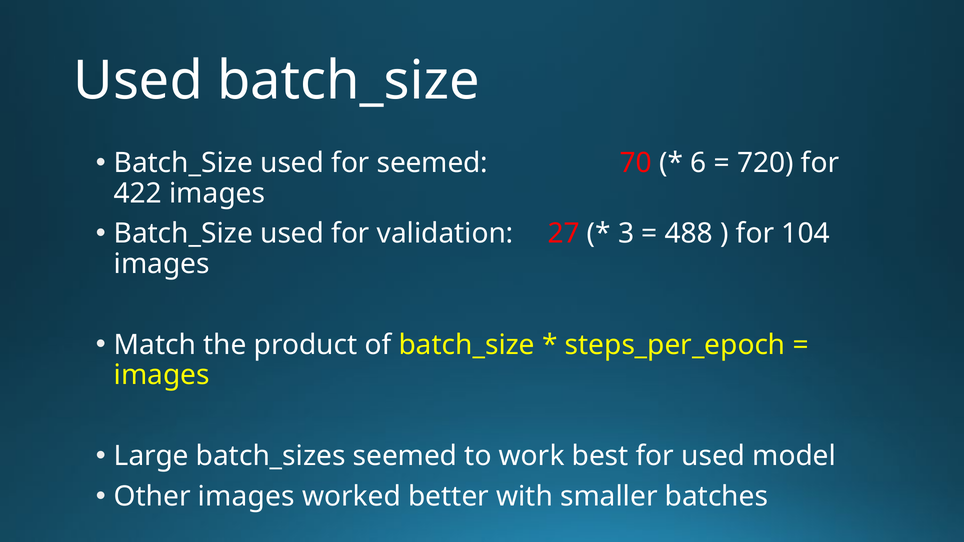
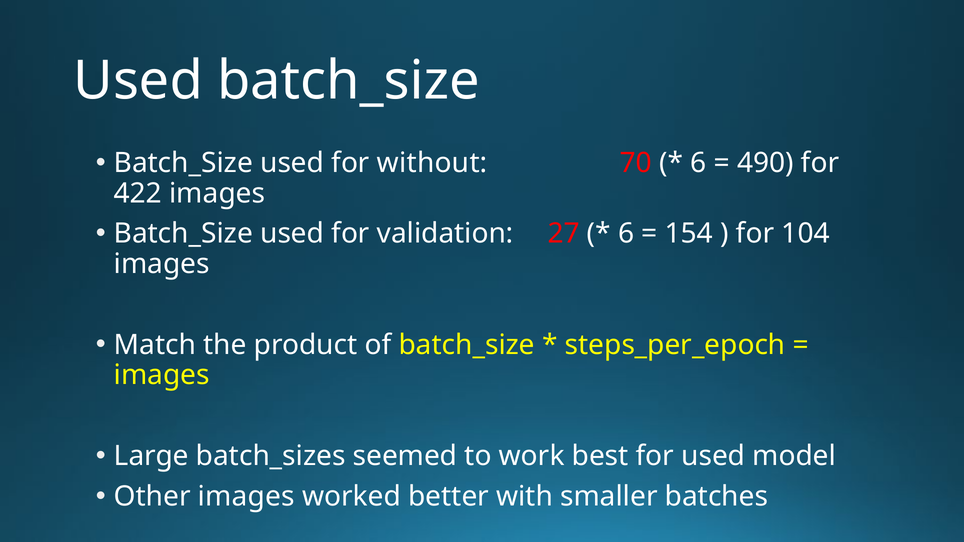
for seemed: seemed -> without (432, 163)
720: 720 -> 490 (765, 163)
3: 3 -> 6 (626, 234)
488: 488 -> 154 (689, 234)
